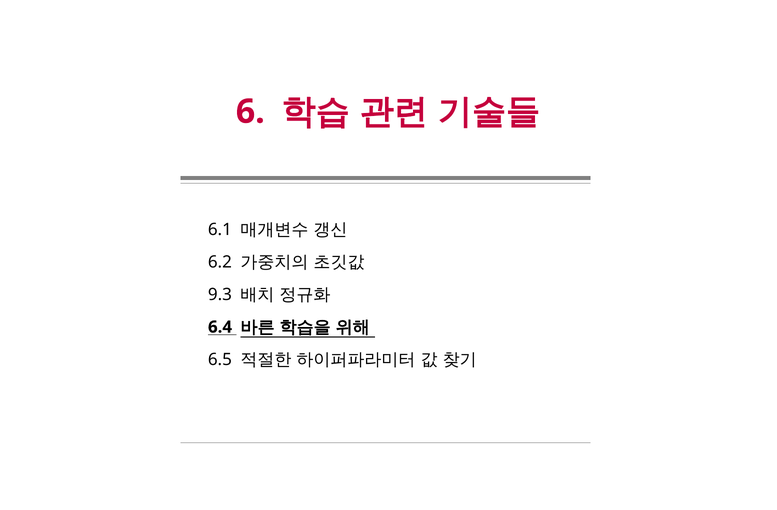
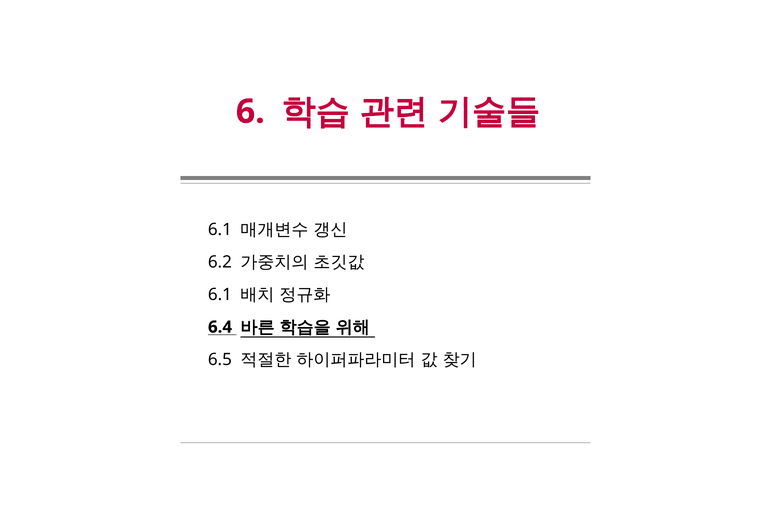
9.3: 9.3 -> 6.1 (220, 295)
